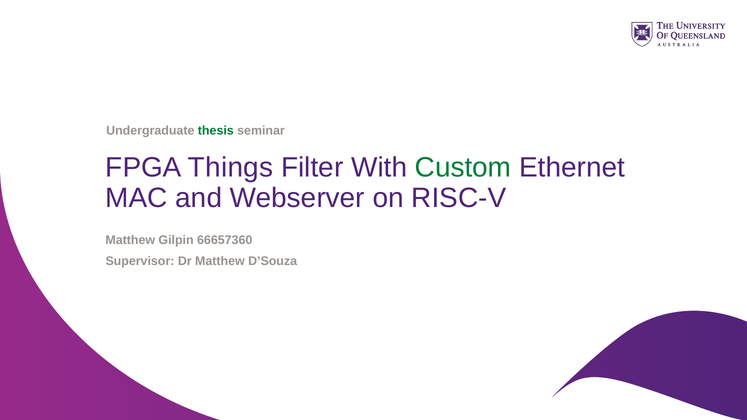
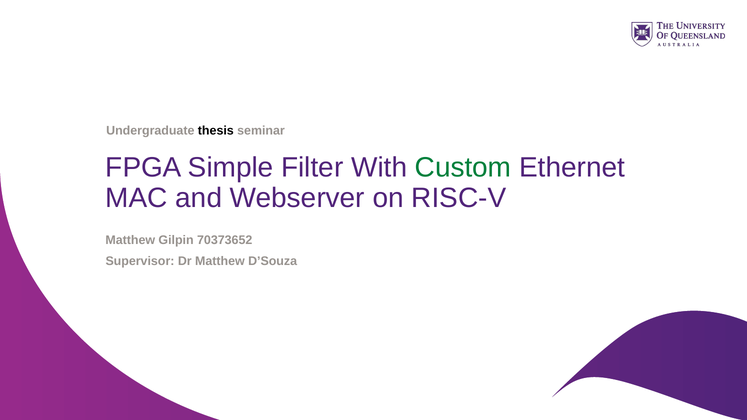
thesis colour: green -> black (216, 131)
Things: Things -> Simple (231, 168)
66657360: 66657360 -> 70373652 (225, 240)
